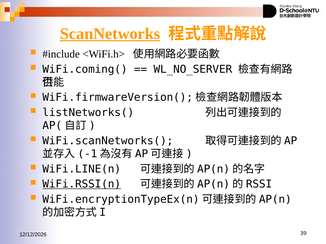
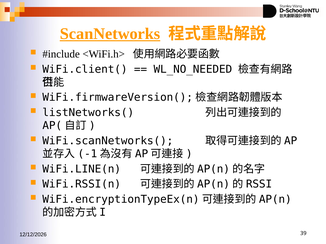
WiFi.coming(: WiFi.coming( -> WiFi.client( (85, 69)
WL_NO_SERVER: WL_NO_SERVER -> WL_NO_NEEDED (193, 69)
WiFi.RSSI(n underline: present -> none (82, 185)
